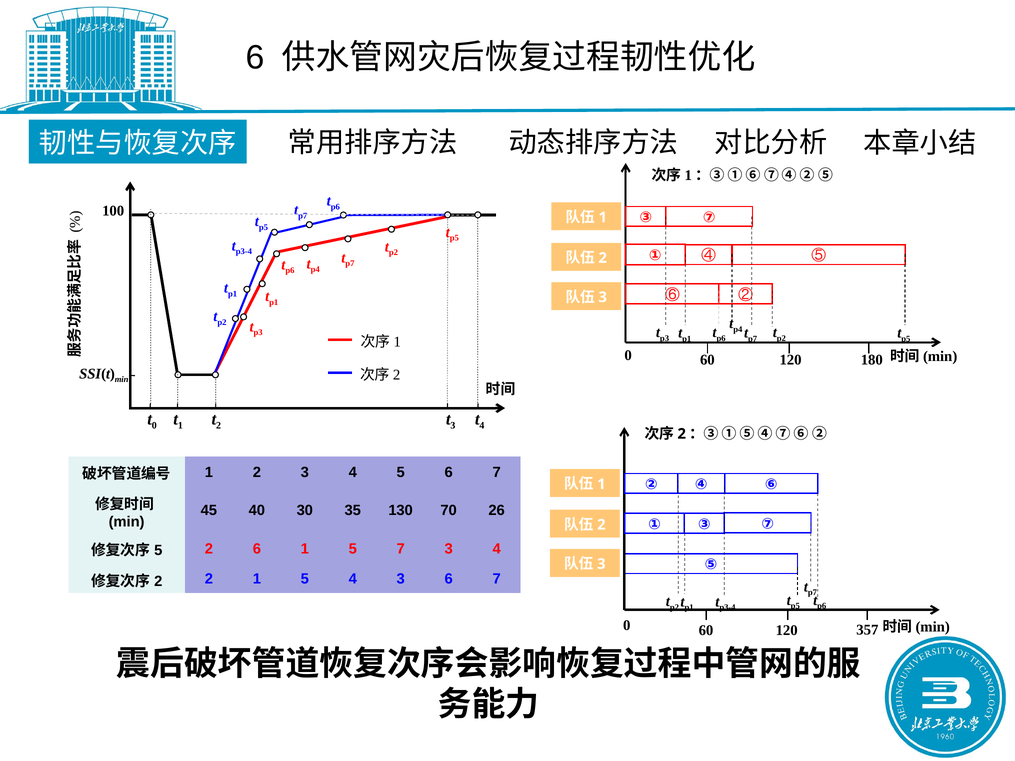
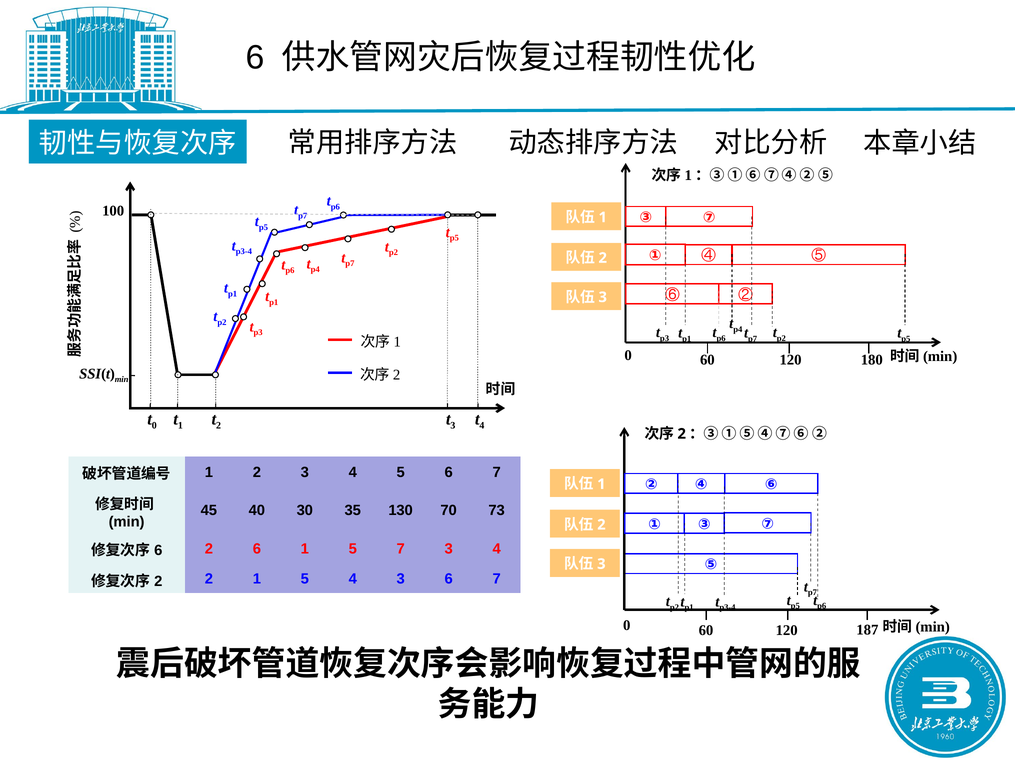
26: 26 -> 73 (497, 511)
5: 5 -> 6 (158, 550)
357: 357 -> 187 (867, 630)
